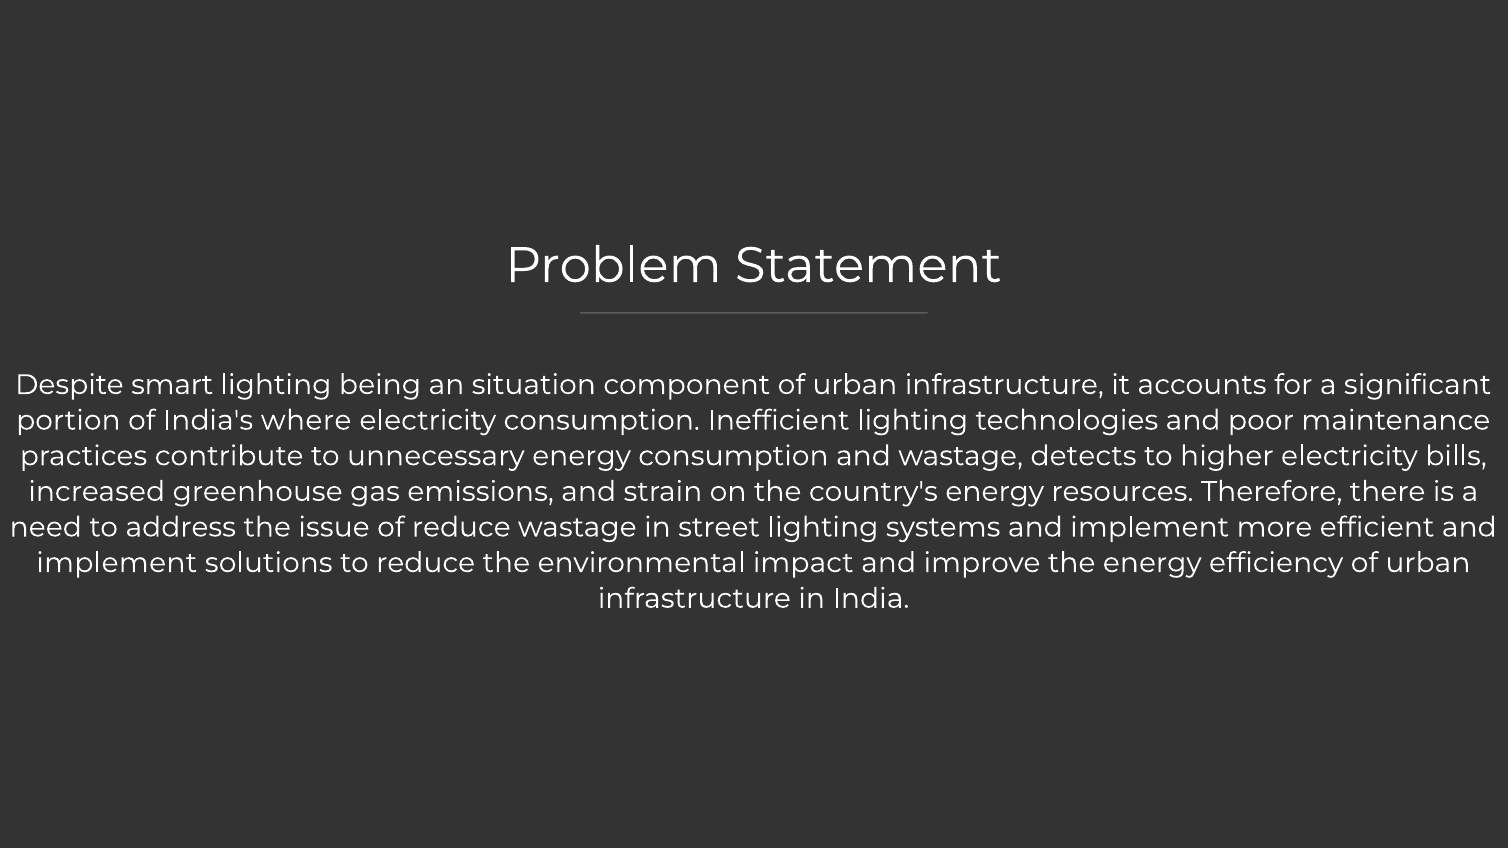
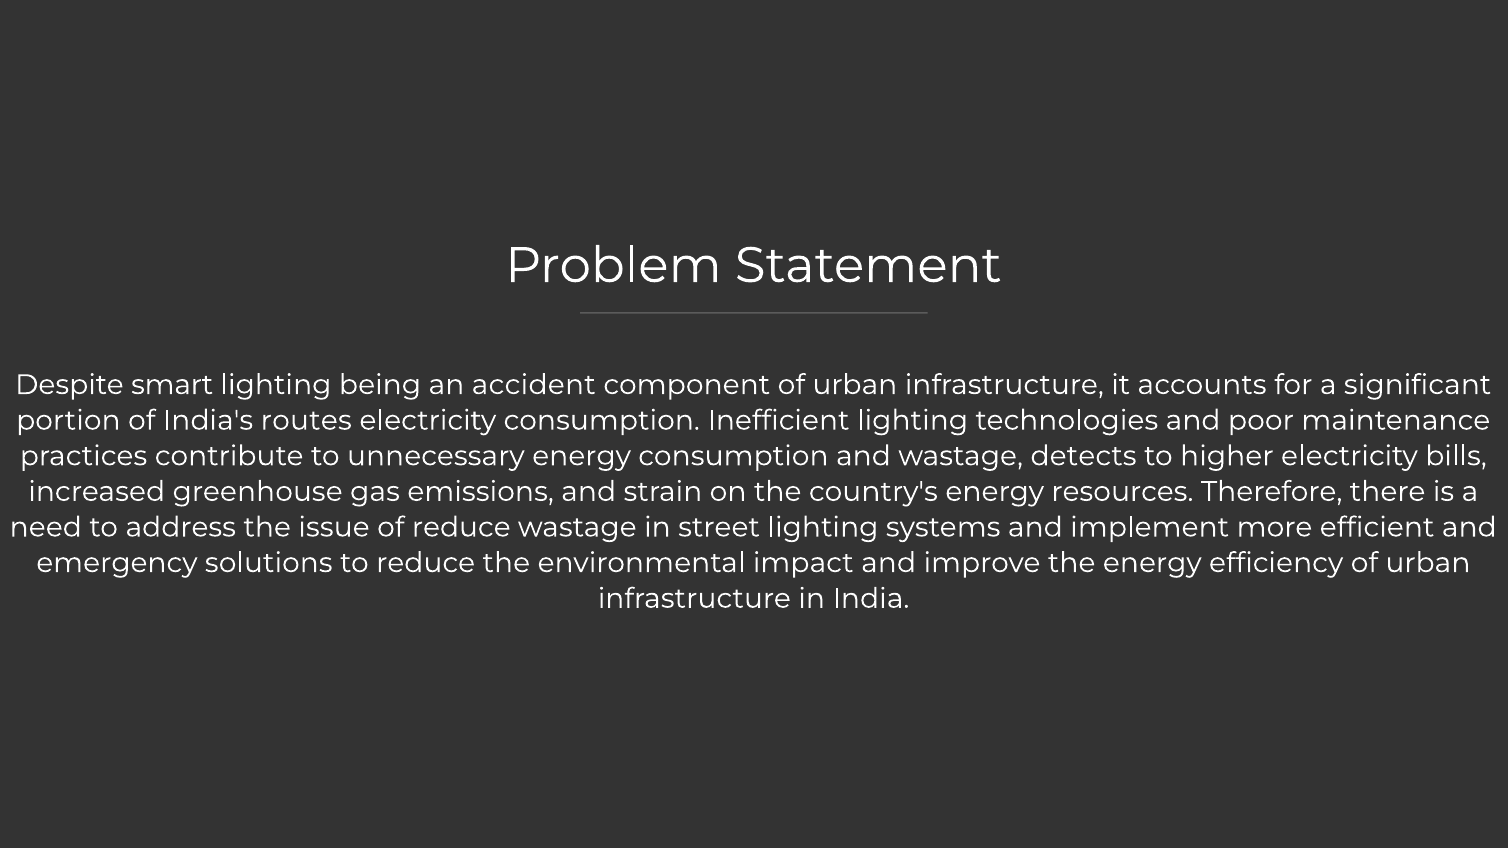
situation: situation -> accident (534, 385)
where: where -> routes (306, 420)
implement: implement -> emergency (117, 563)
